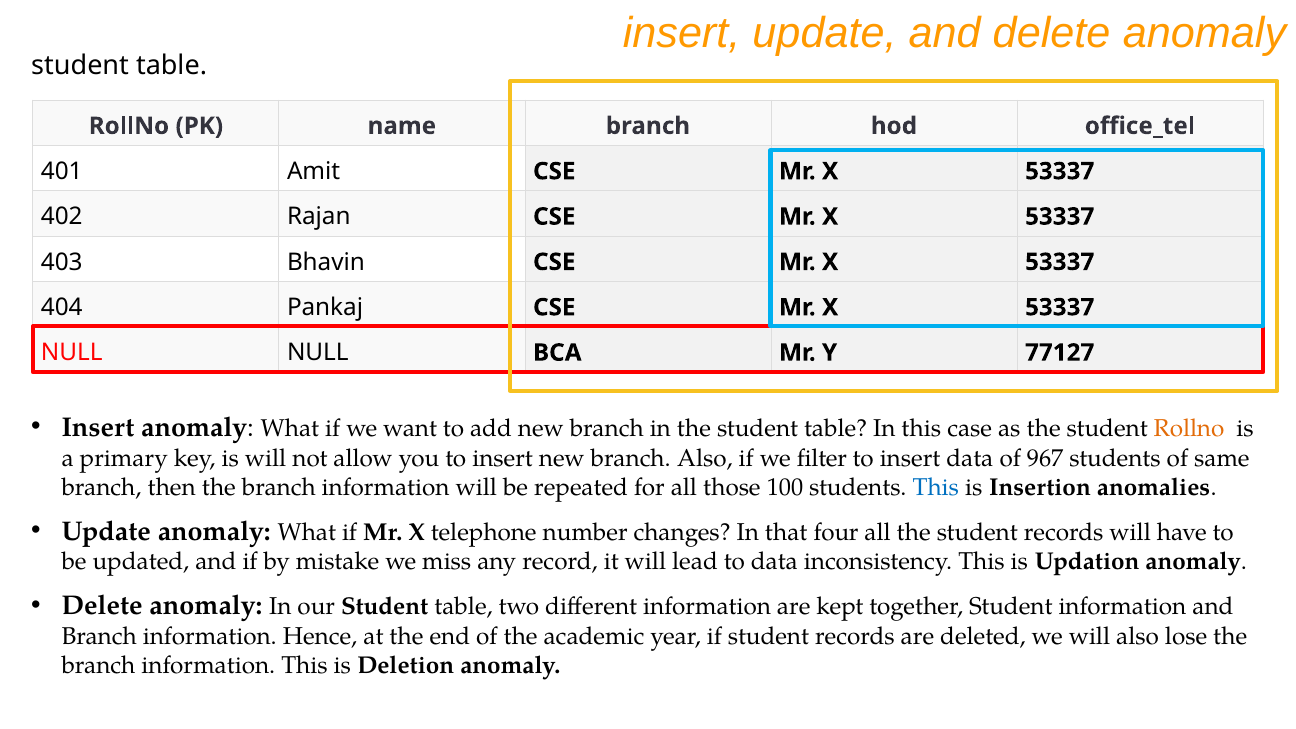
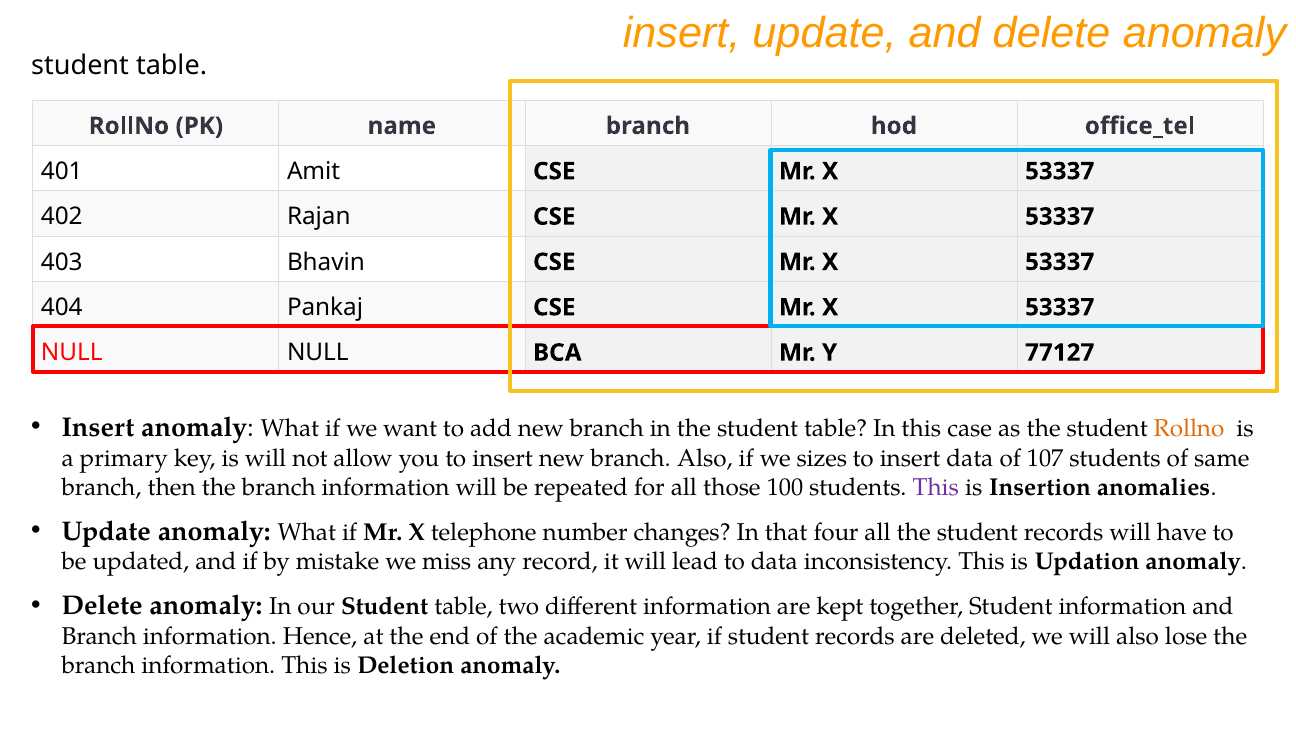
filter: filter -> sizes (822, 458)
967: 967 -> 107 (1045, 458)
This colour: blue -> purple (936, 487)
